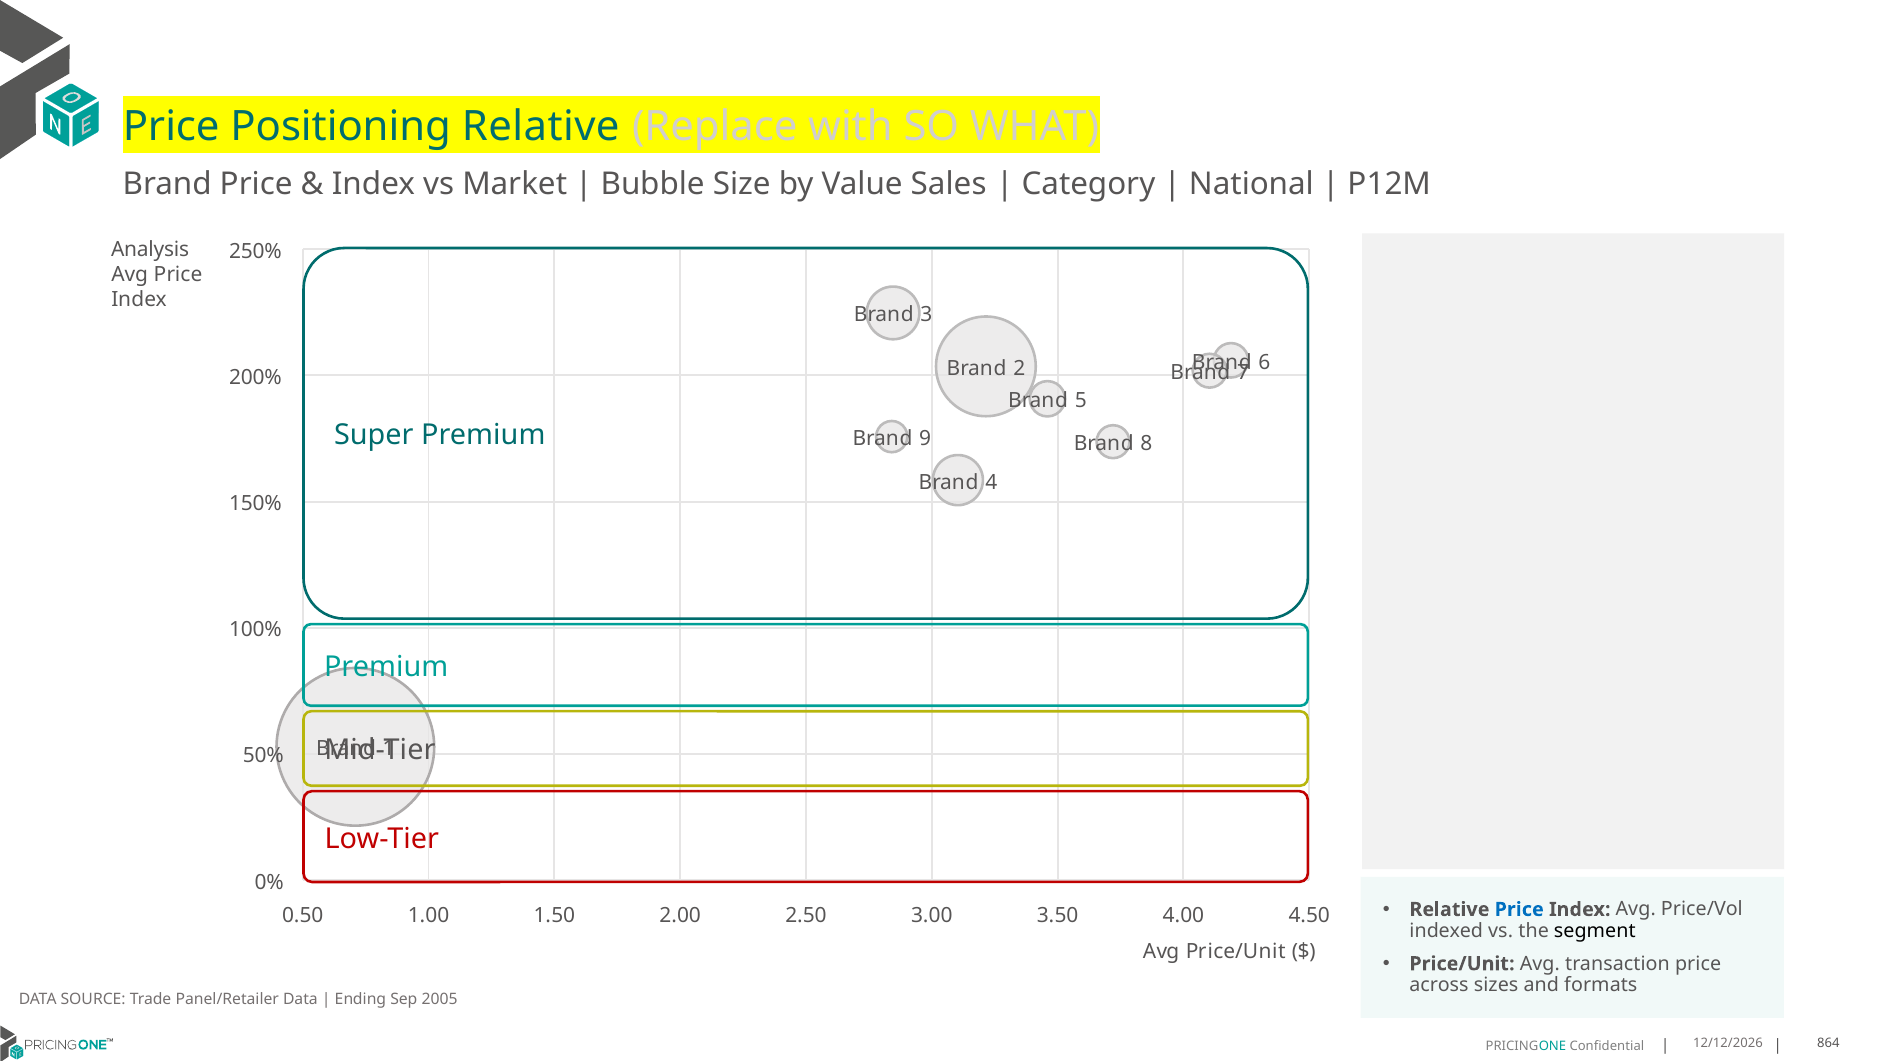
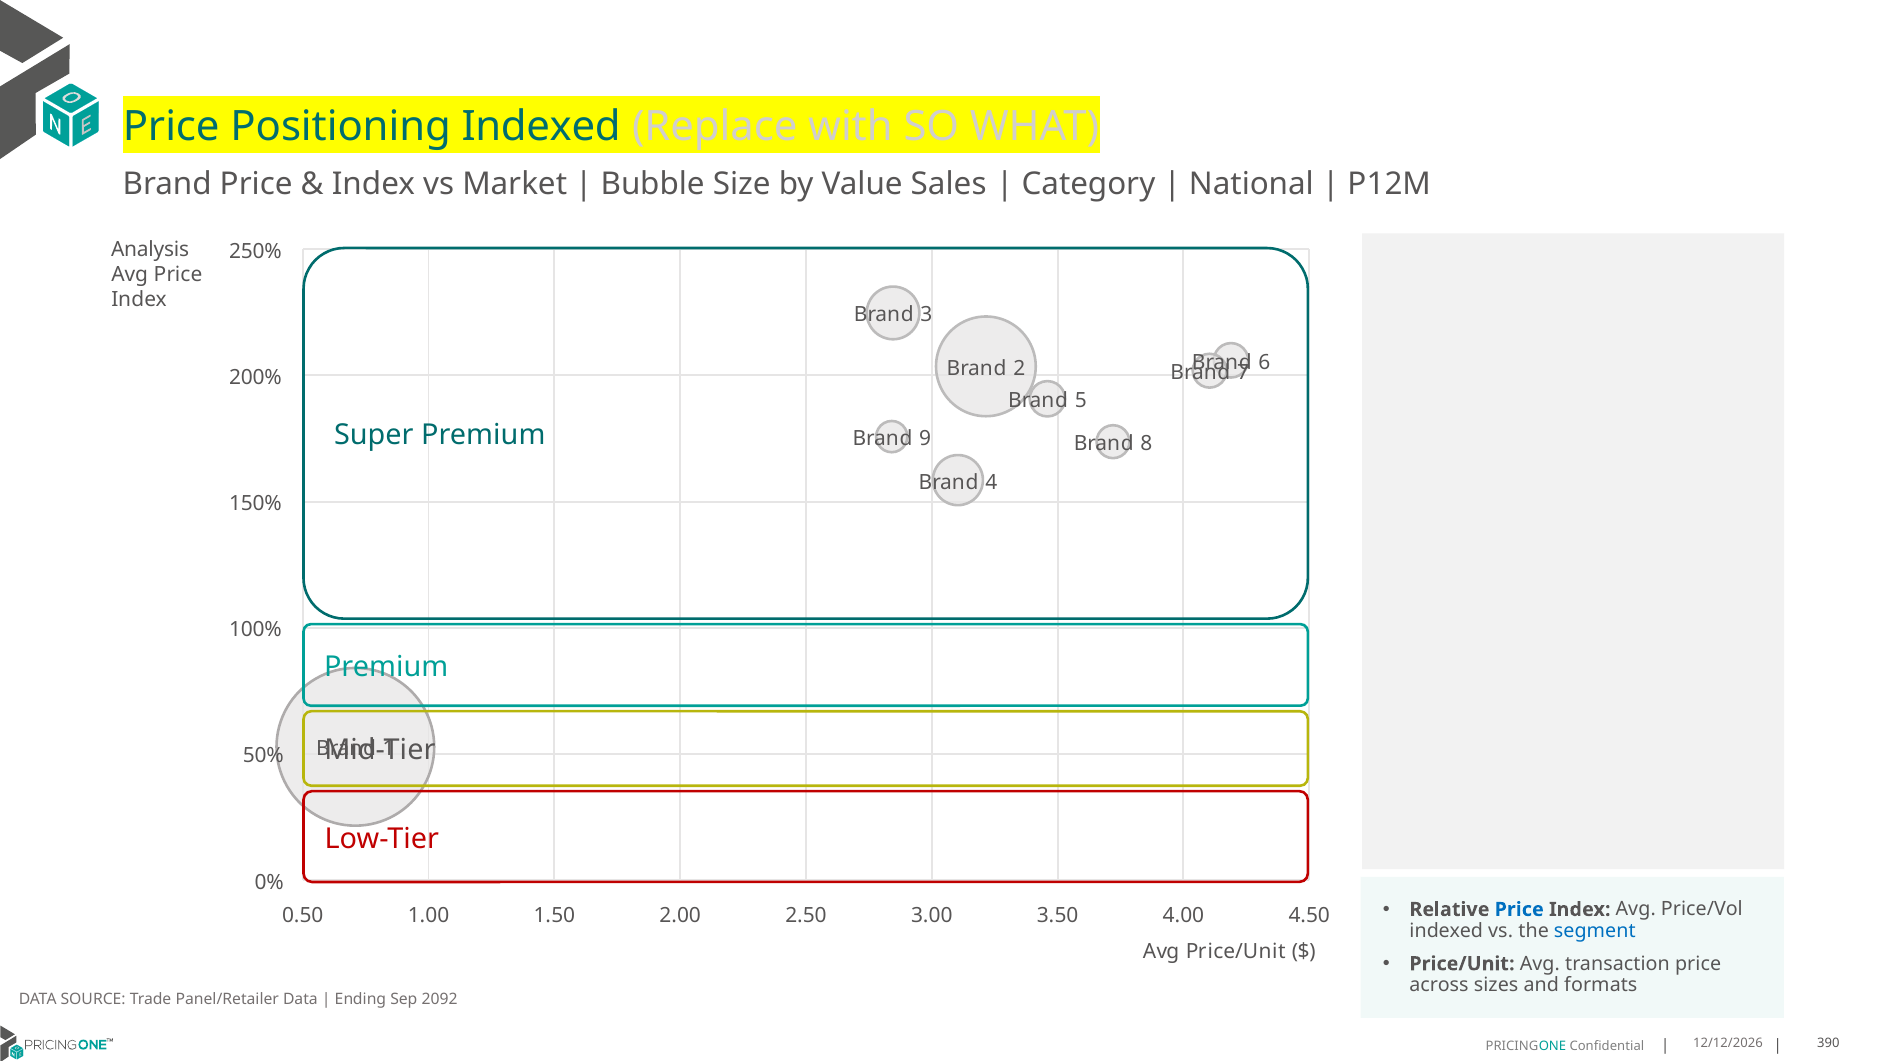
Positioning Relative: Relative -> Indexed (541, 127)
segment colour: black -> blue (1595, 931)
2005: 2005 -> 2092 (440, 999)
864: 864 -> 390 (1828, 1043)
